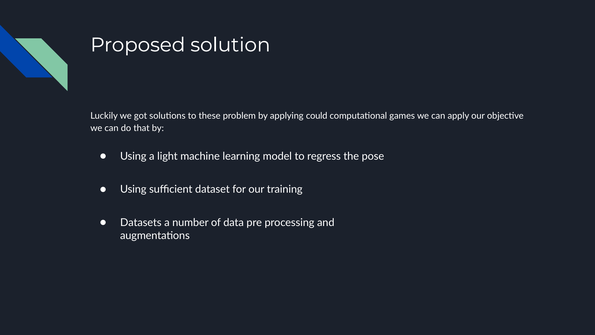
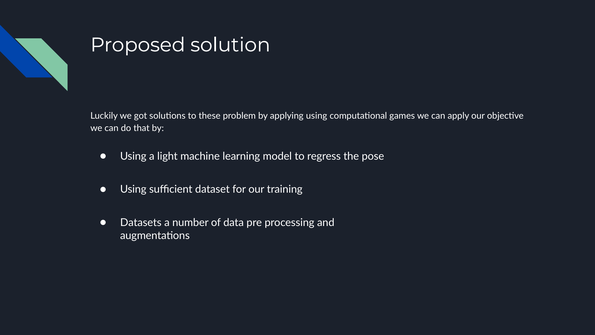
applying could: could -> using (317, 116)
